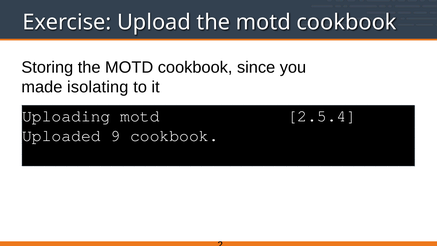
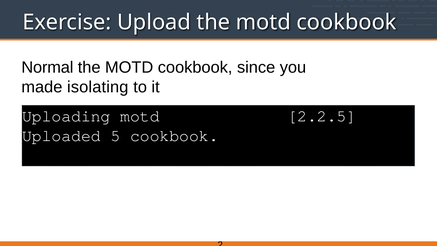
Storing: Storing -> Normal (47, 67)
2.5.4: 2.5.4 -> 2.2.5 (322, 116)
9: 9 -> 5 (115, 136)
